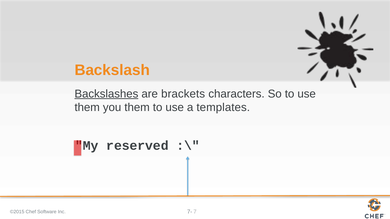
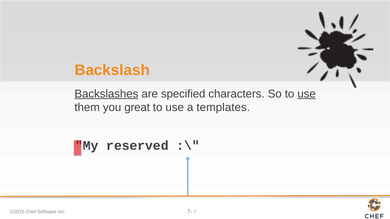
brackets: brackets -> specified (183, 94)
use underline: none -> present (307, 94)
you them: them -> great (137, 108)
